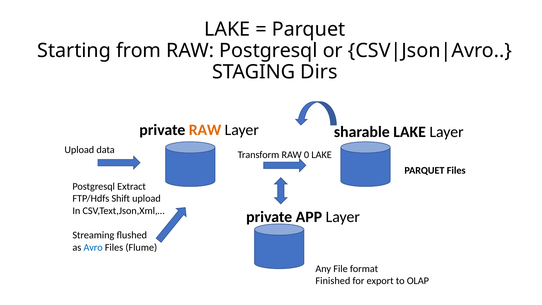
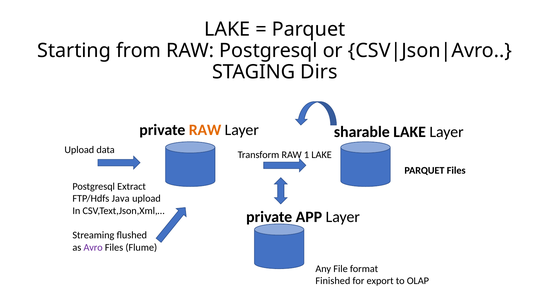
0: 0 -> 1 (306, 155)
Shift: Shift -> Java (121, 199)
Avro colour: blue -> purple (93, 247)
